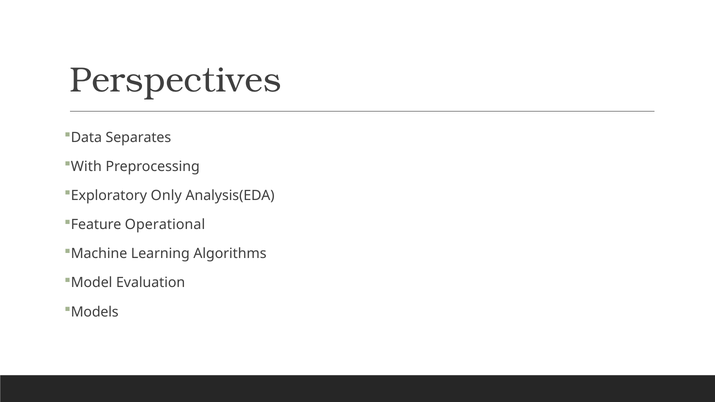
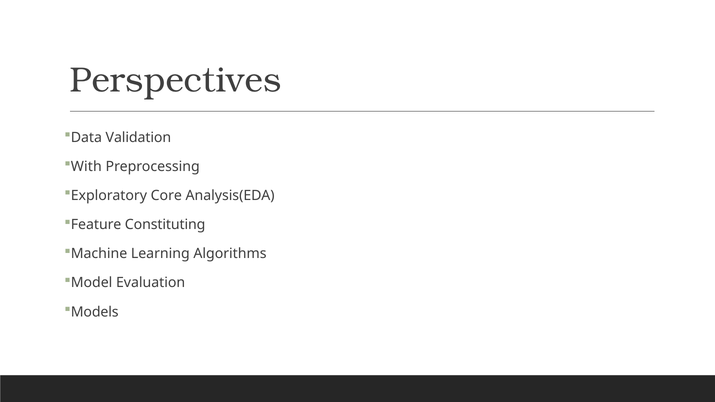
Separates: Separates -> Validation (138, 137)
Only: Only -> Core (166, 196)
Operational: Operational -> Constituting (165, 225)
